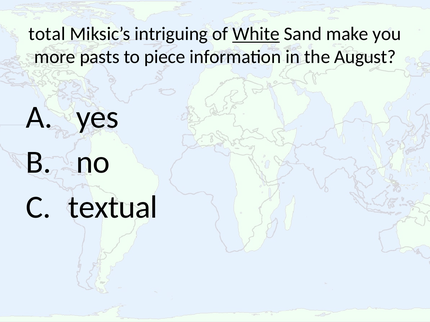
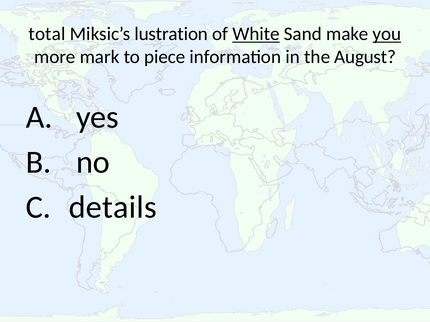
intriguing: intriguing -> lustration (171, 34)
you underline: none -> present (387, 34)
pasts: pasts -> mark (100, 57)
textual: textual -> details (113, 208)
